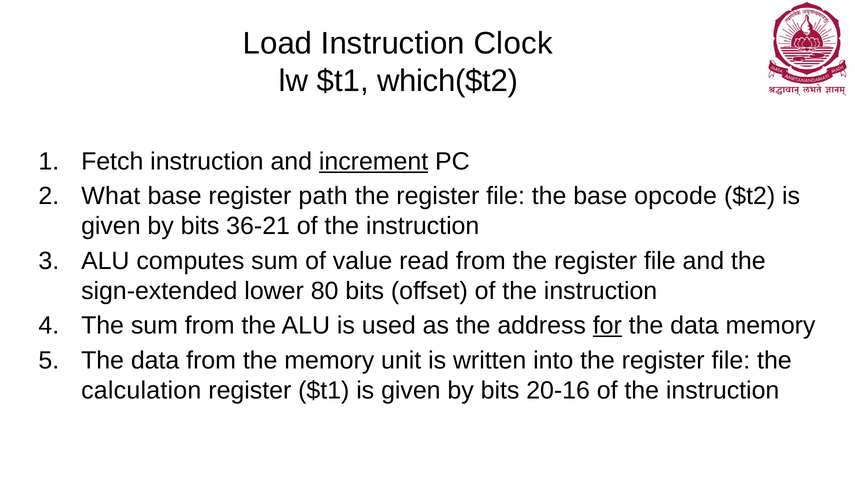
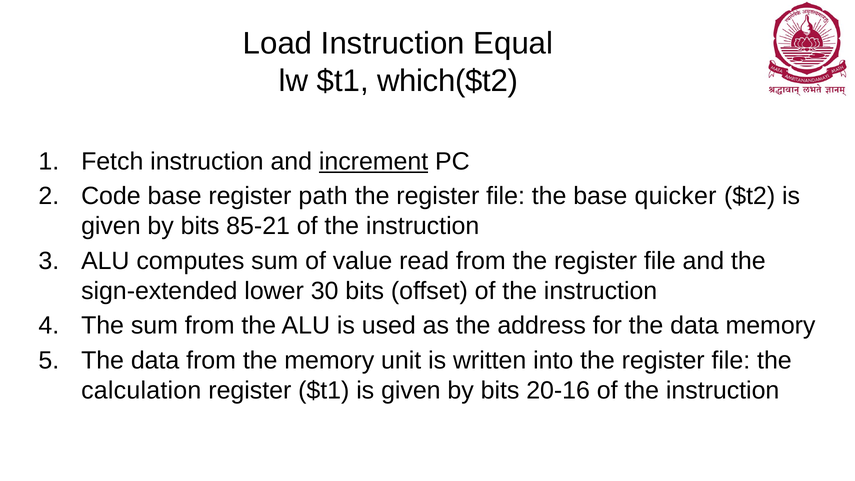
Clock: Clock -> Equal (513, 43)
What: What -> Code (111, 196)
opcode: opcode -> quicker (676, 196)
36-21: 36-21 -> 85-21 (258, 226)
80: 80 -> 30 (325, 291)
for underline: present -> none (607, 326)
